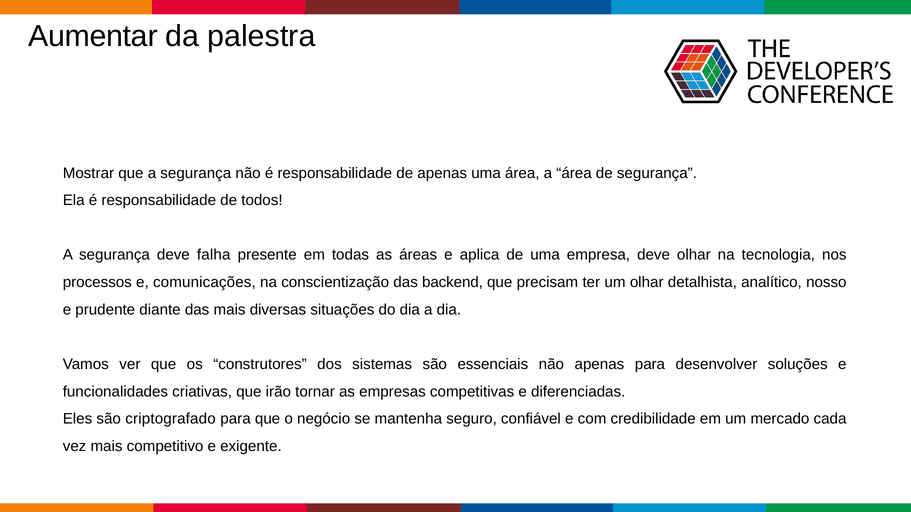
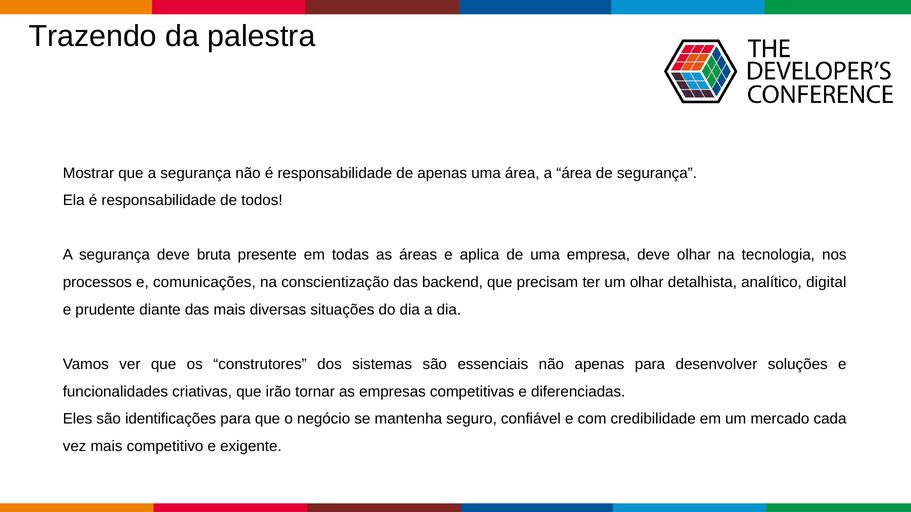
Aumentar: Aumentar -> Trazendo (93, 36)
falha: falha -> bruta (214, 255)
nosso: nosso -> digital (826, 283)
criptografado: criptografado -> identificações (171, 419)
